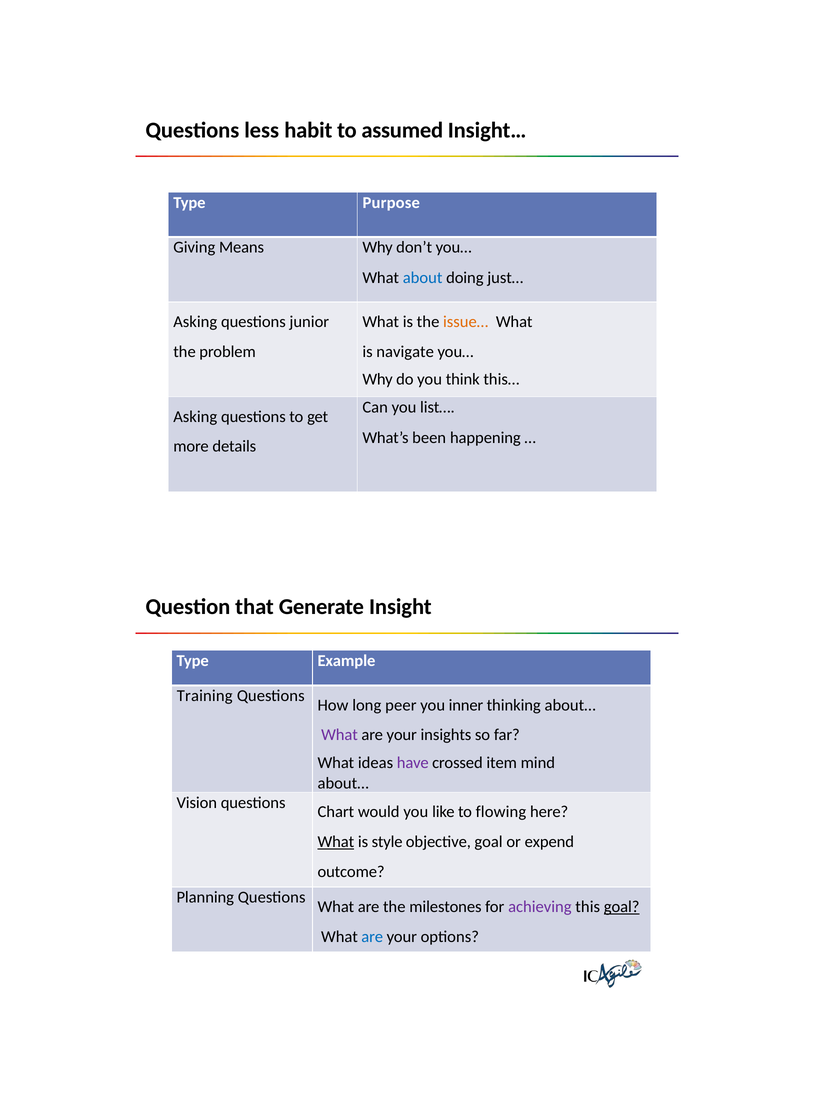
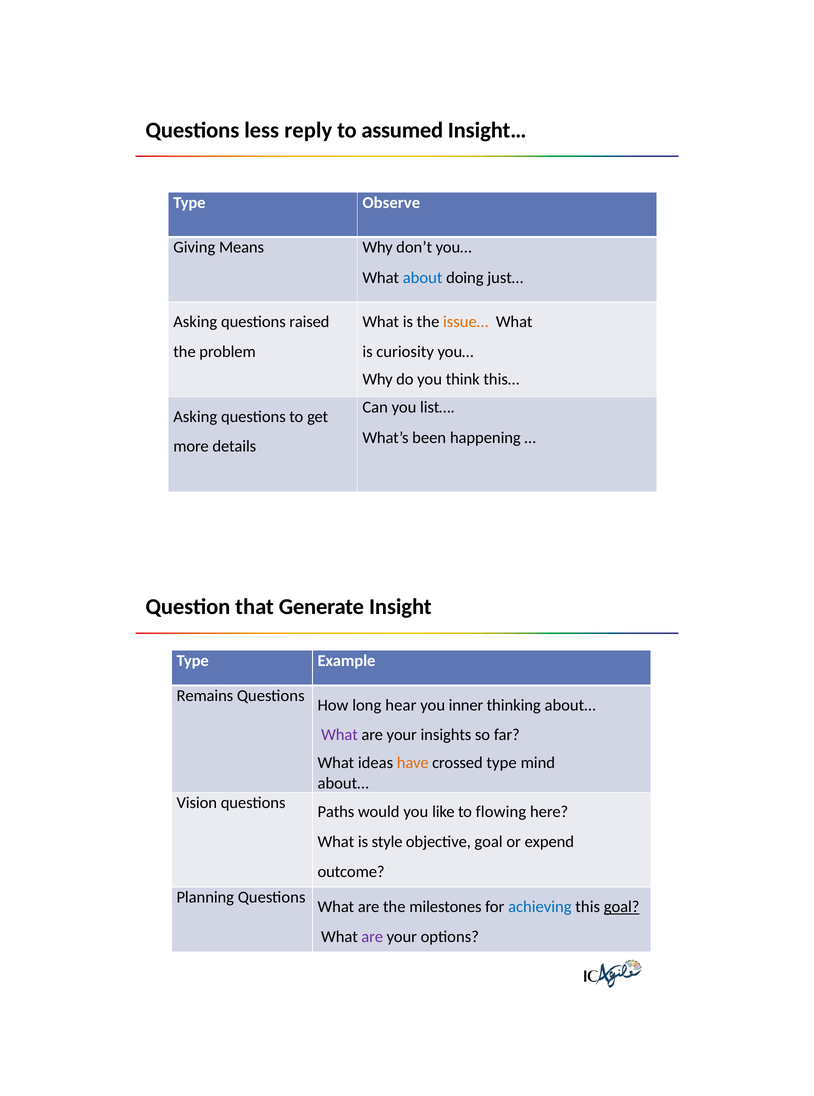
habit: habit -> reply (308, 130)
Purpose: Purpose -> Observe (391, 203)
junior: junior -> raised (309, 322)
navigate: navigate -> curiosity (405, 352)
Training: Training -> Remains (205, 696)
peer: peer -> hear (401, 706)
have colour: purple -> orange (413, 763)
crossed item: item -> type (502, 763)
Chart: Chart -> Paths (336, 813)
What underline: present -> none (336, 842)
achieving colour: purple -> blue (540, 907)
are colour: blue -> purple (372, 937)
